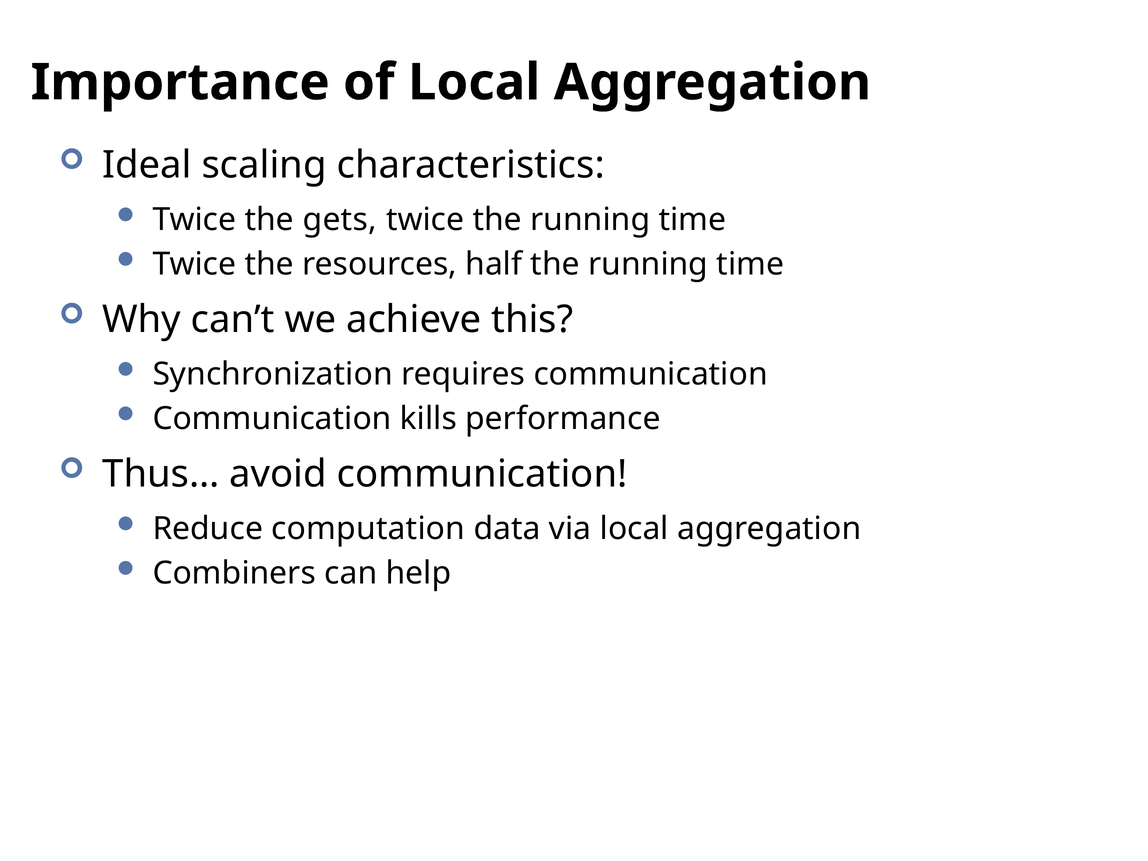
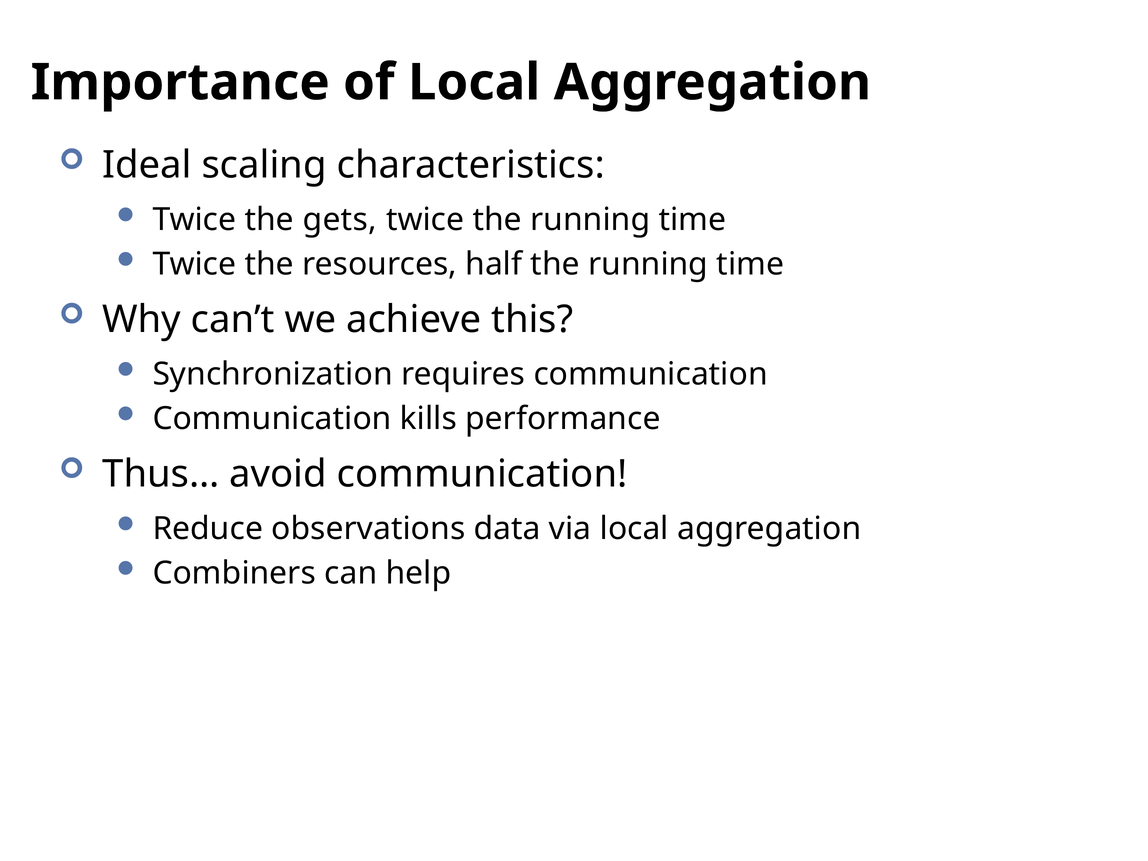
computation: computation -> observations (368, 529)
